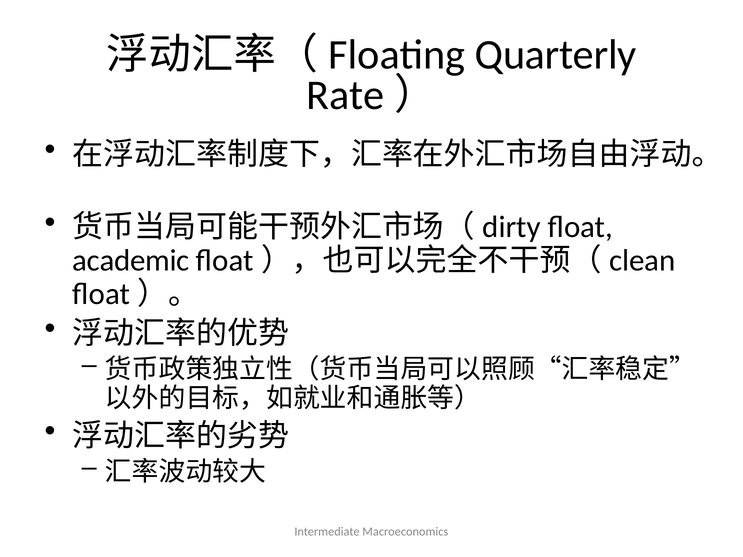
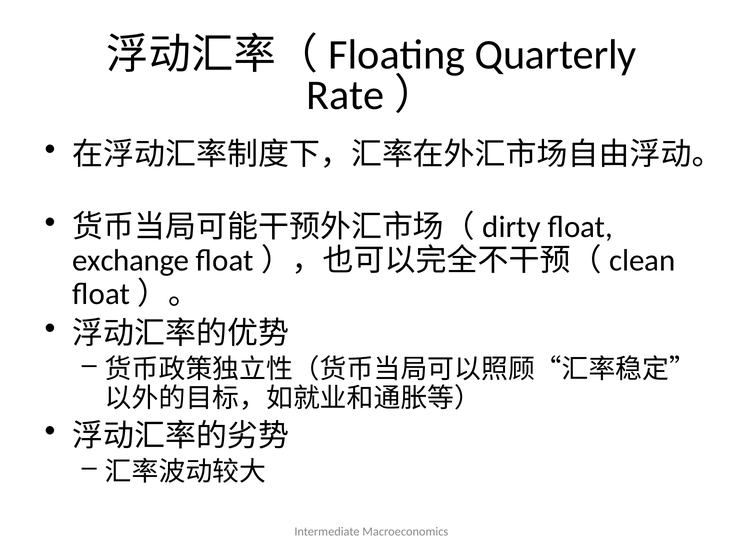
academic: academic -> exchange (131, 261)
